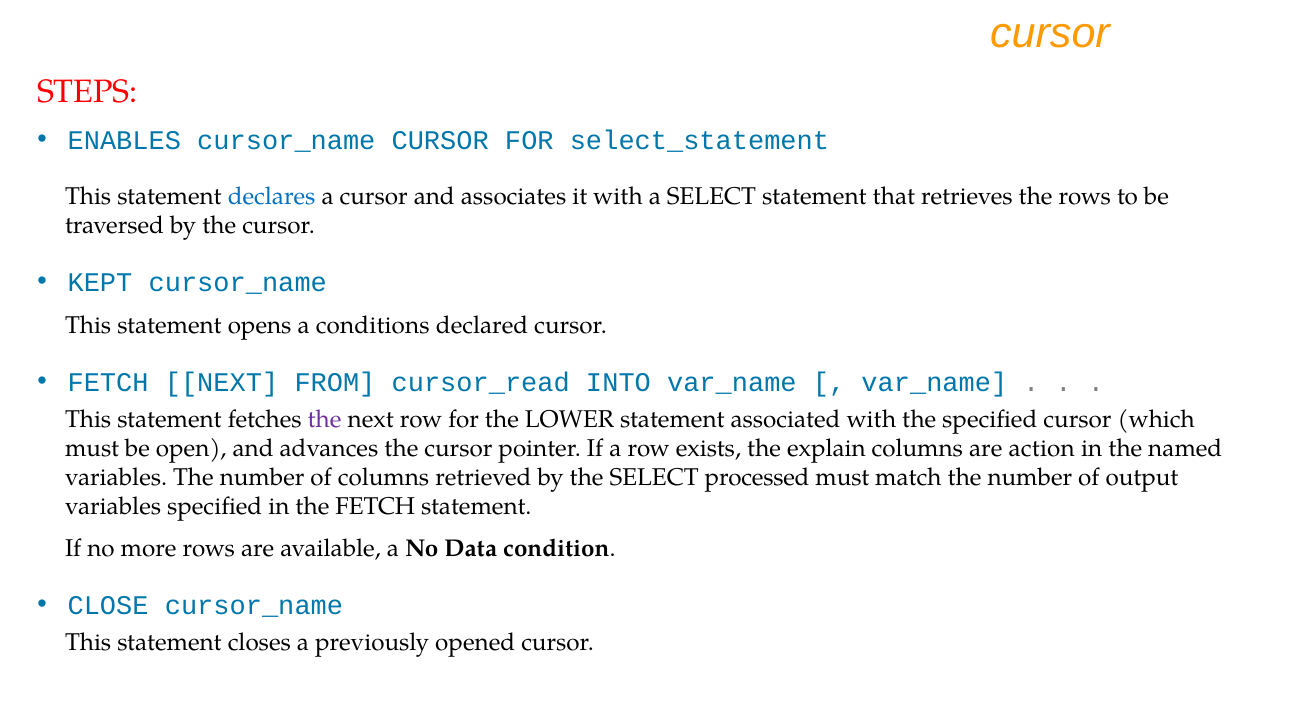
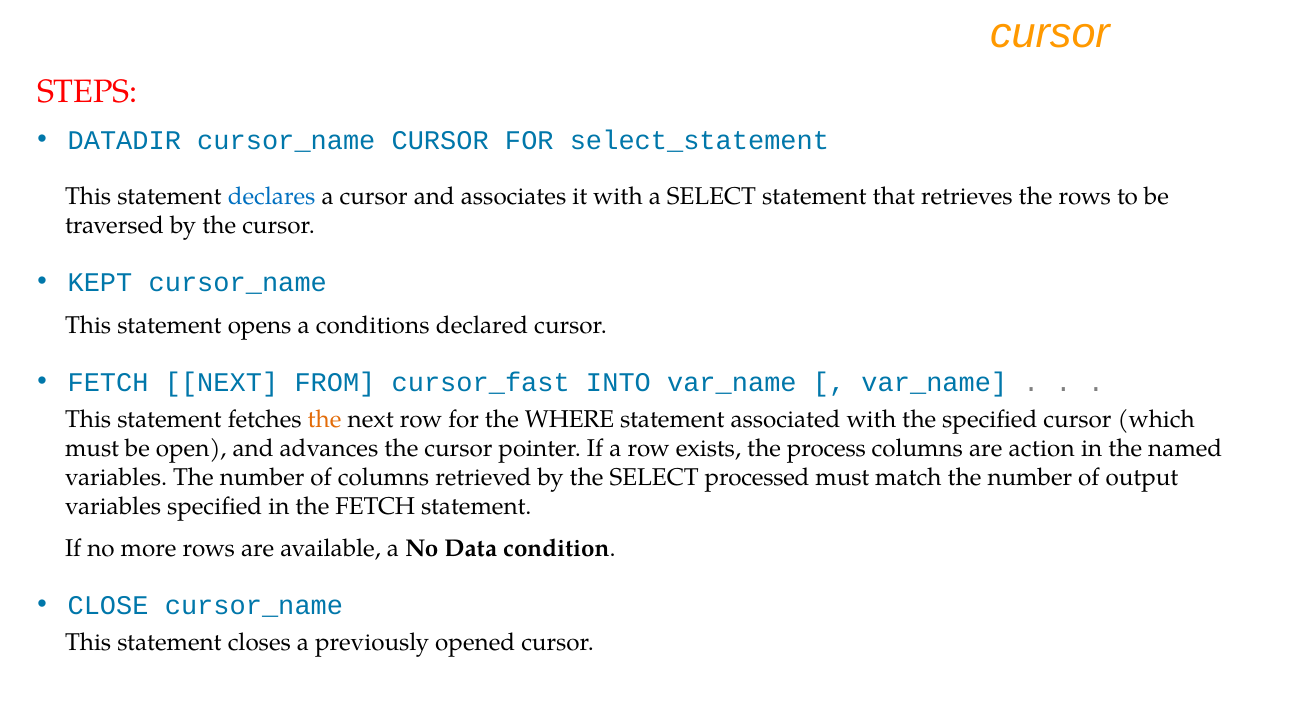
ENABLES: ENABLES -> DATADIR (124, 140)
cursor_read: cursor_read -> cursor_fast (481, 383)
the colour: purple -> orange (325, 420)
LOWER: LOWER -> WHERE (570, 420)
explain: explain -> process (826, 449)
